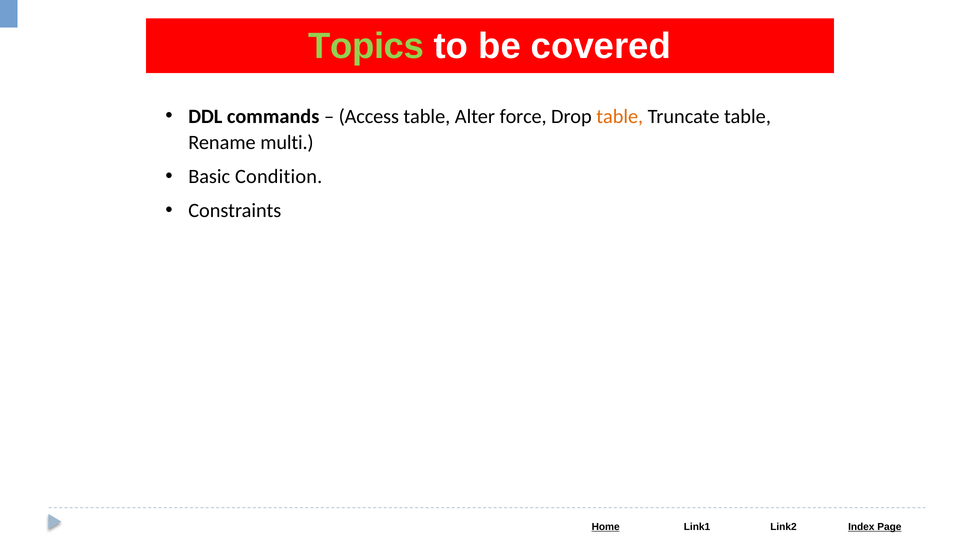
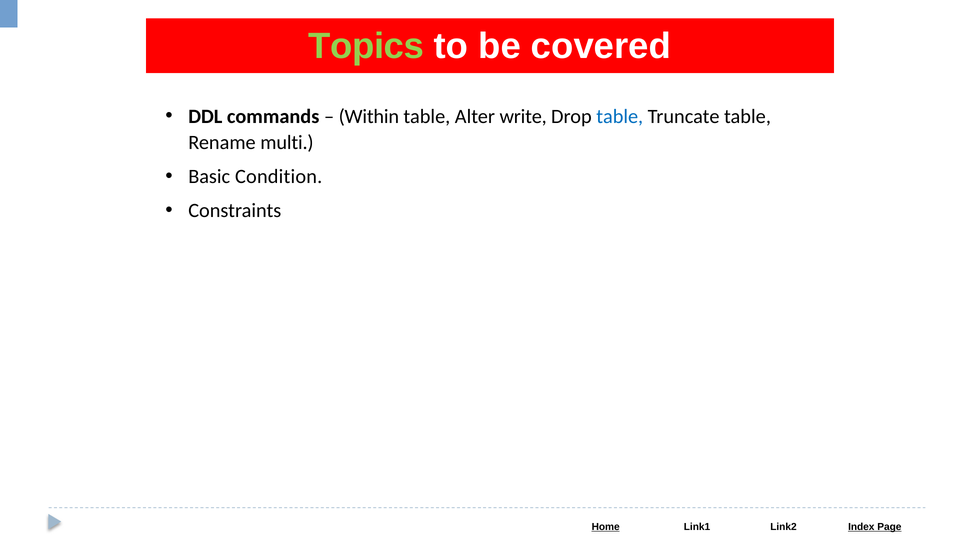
Access: Access -> Within (369, 116)
force: force -> write (523, 116)
table colour: orange -> blue (620, 116)
